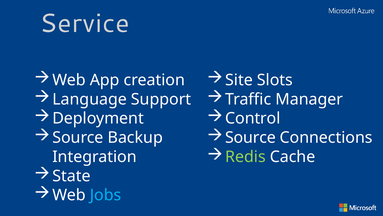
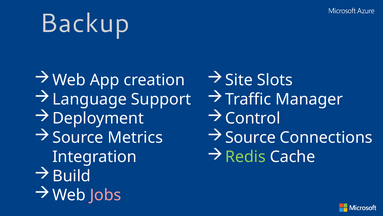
Service: Service -> Backup (85, 23)
Backup: Backup -> Metrics (135, 137)
State: State -> Build (72, 176)
Jobs colour: light blue -> pink (105, 195)
